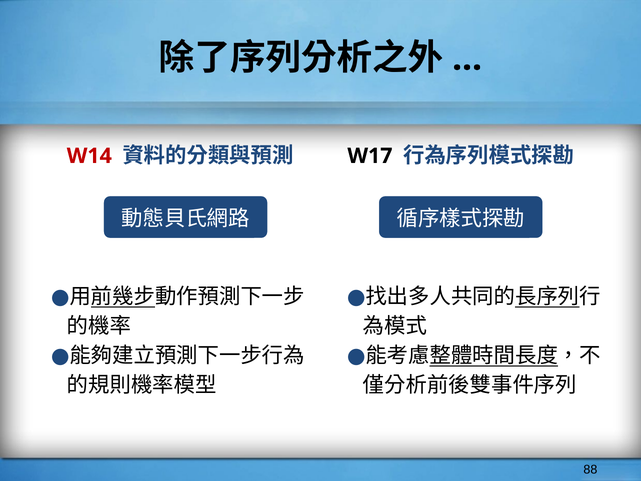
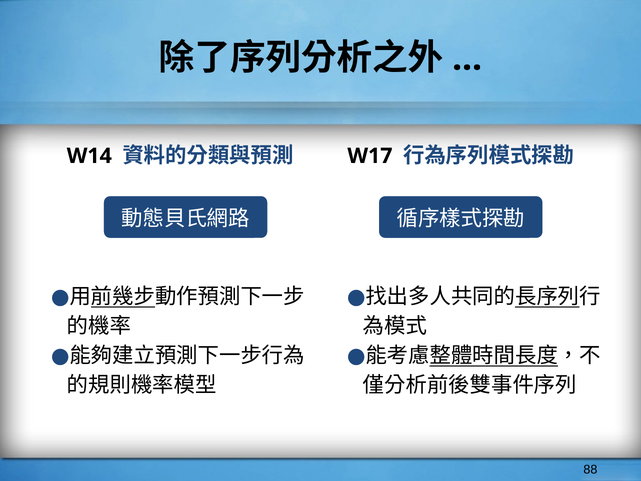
W14 colour: red -> black (89, 156)
